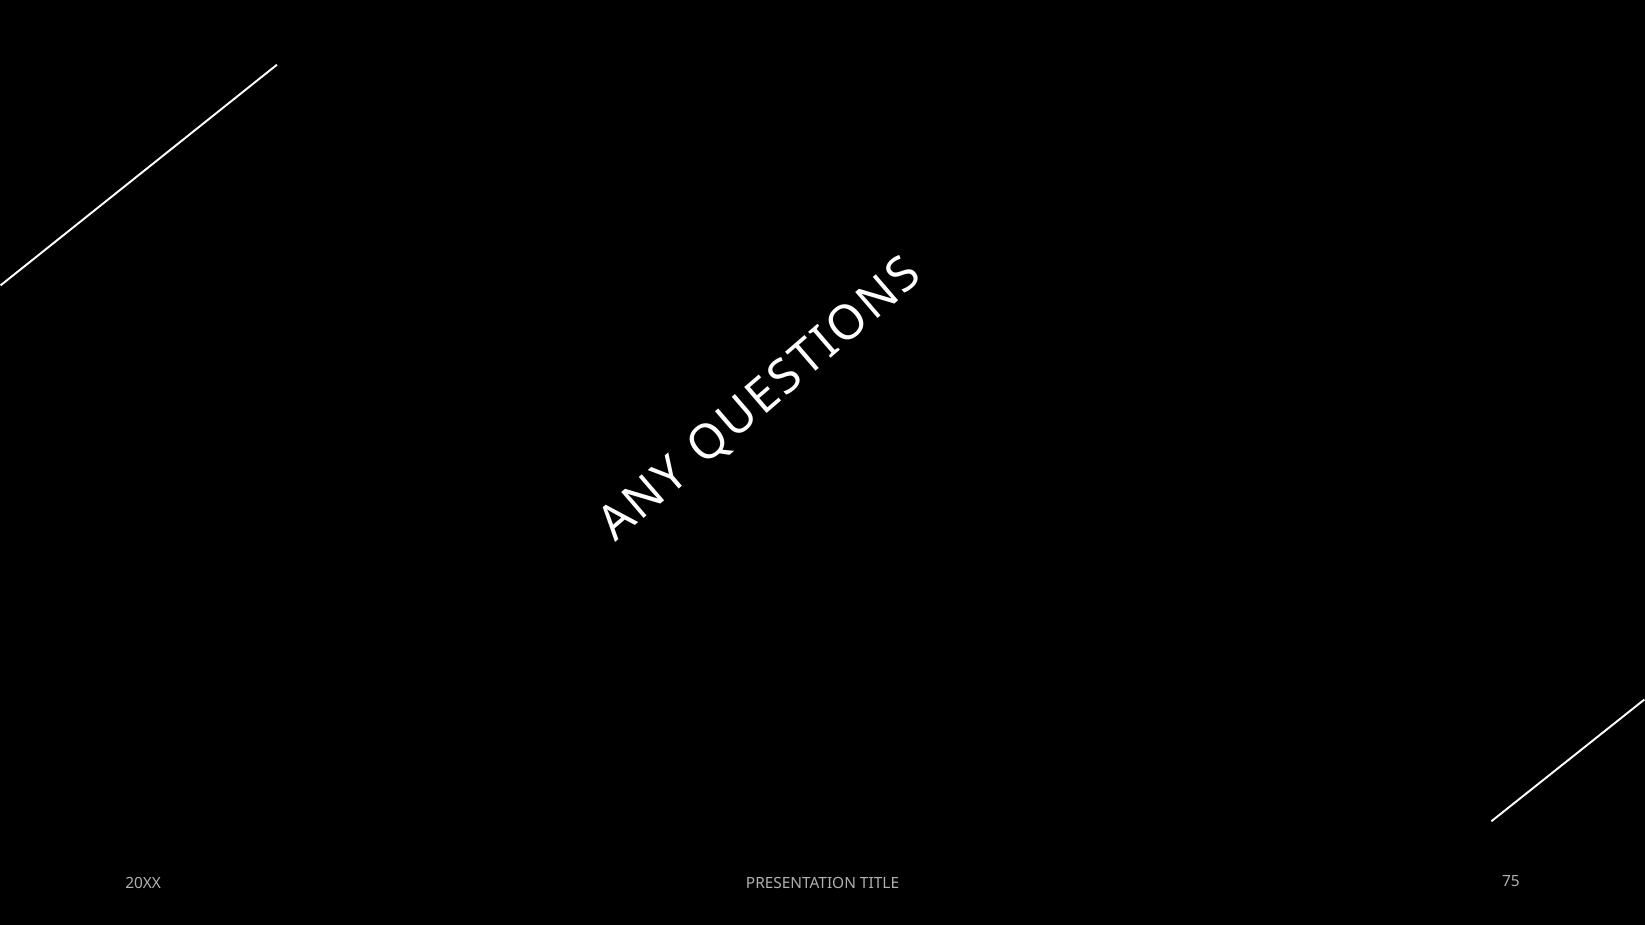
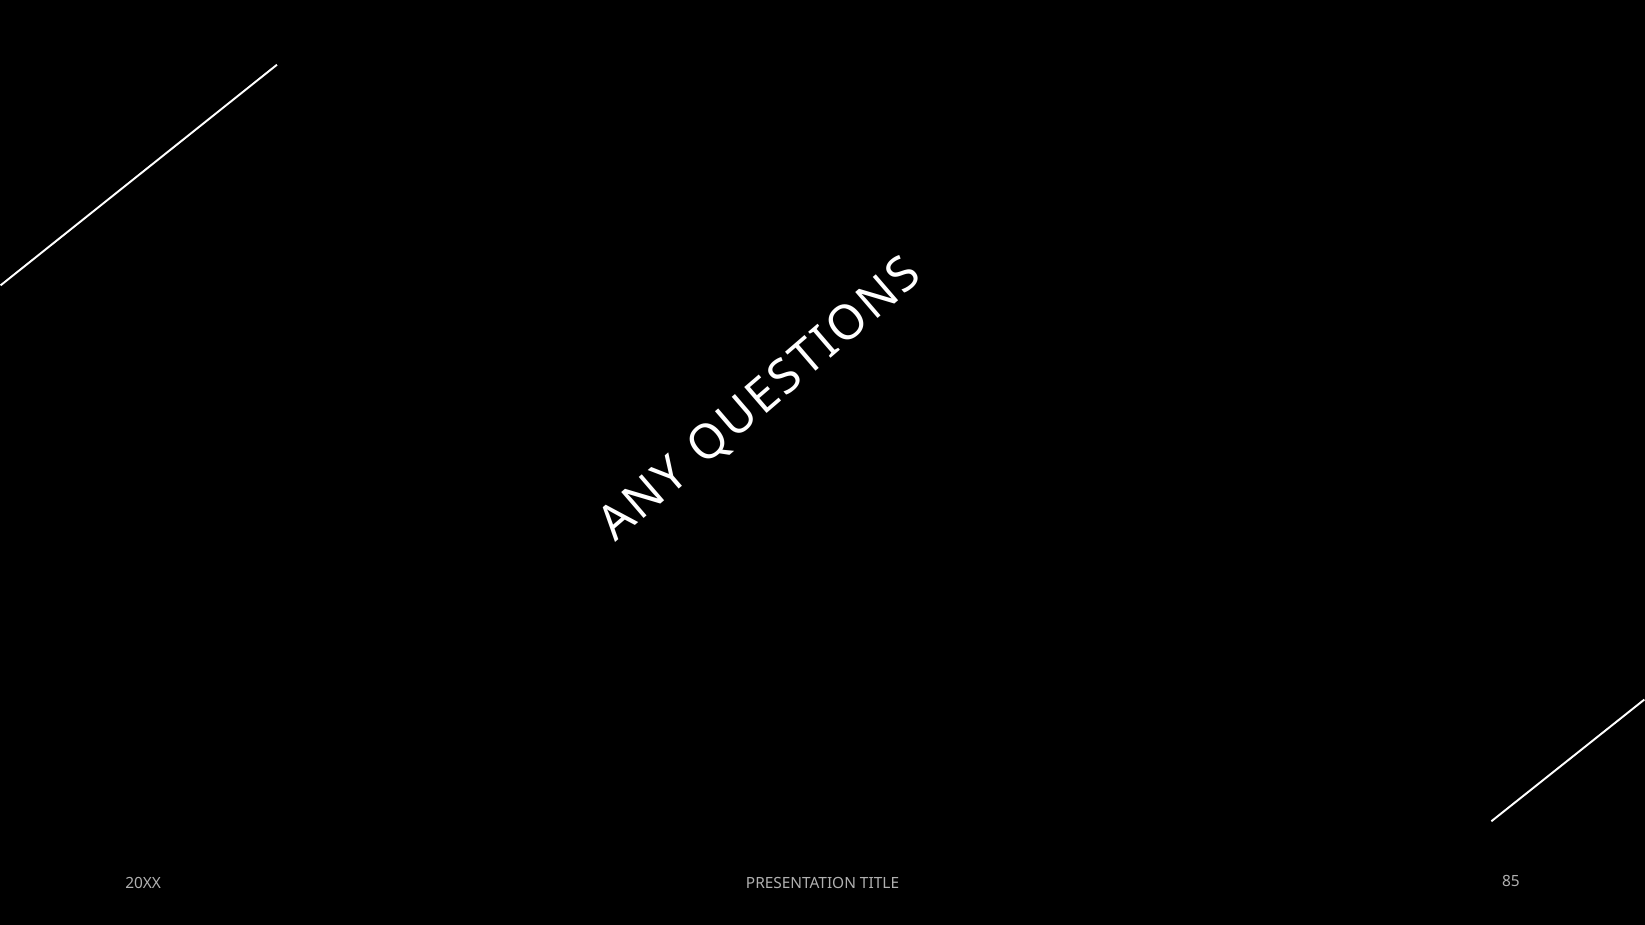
75: 75 -> 85 (1511, 882)
